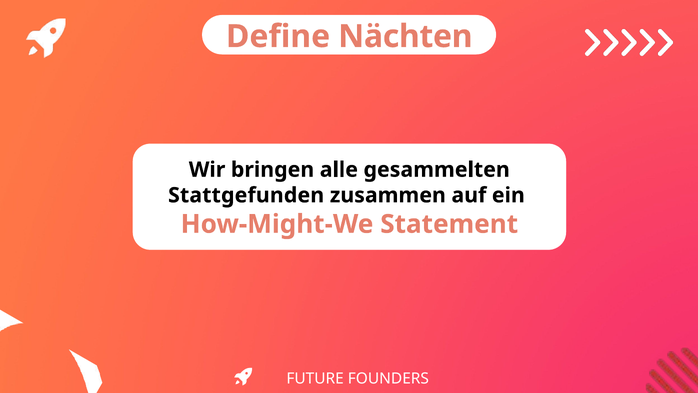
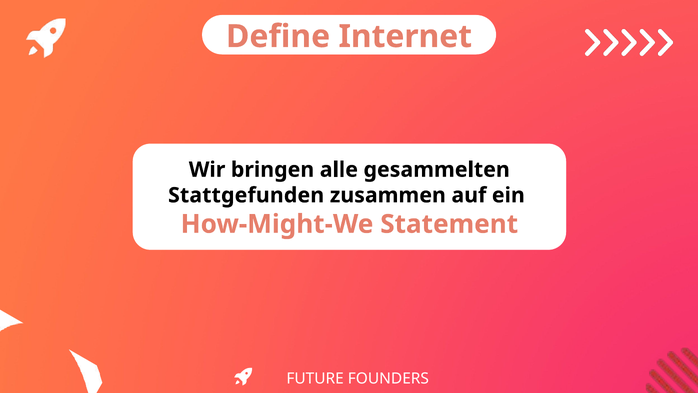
Nächten: Nächten -> Internet (405, 36)
